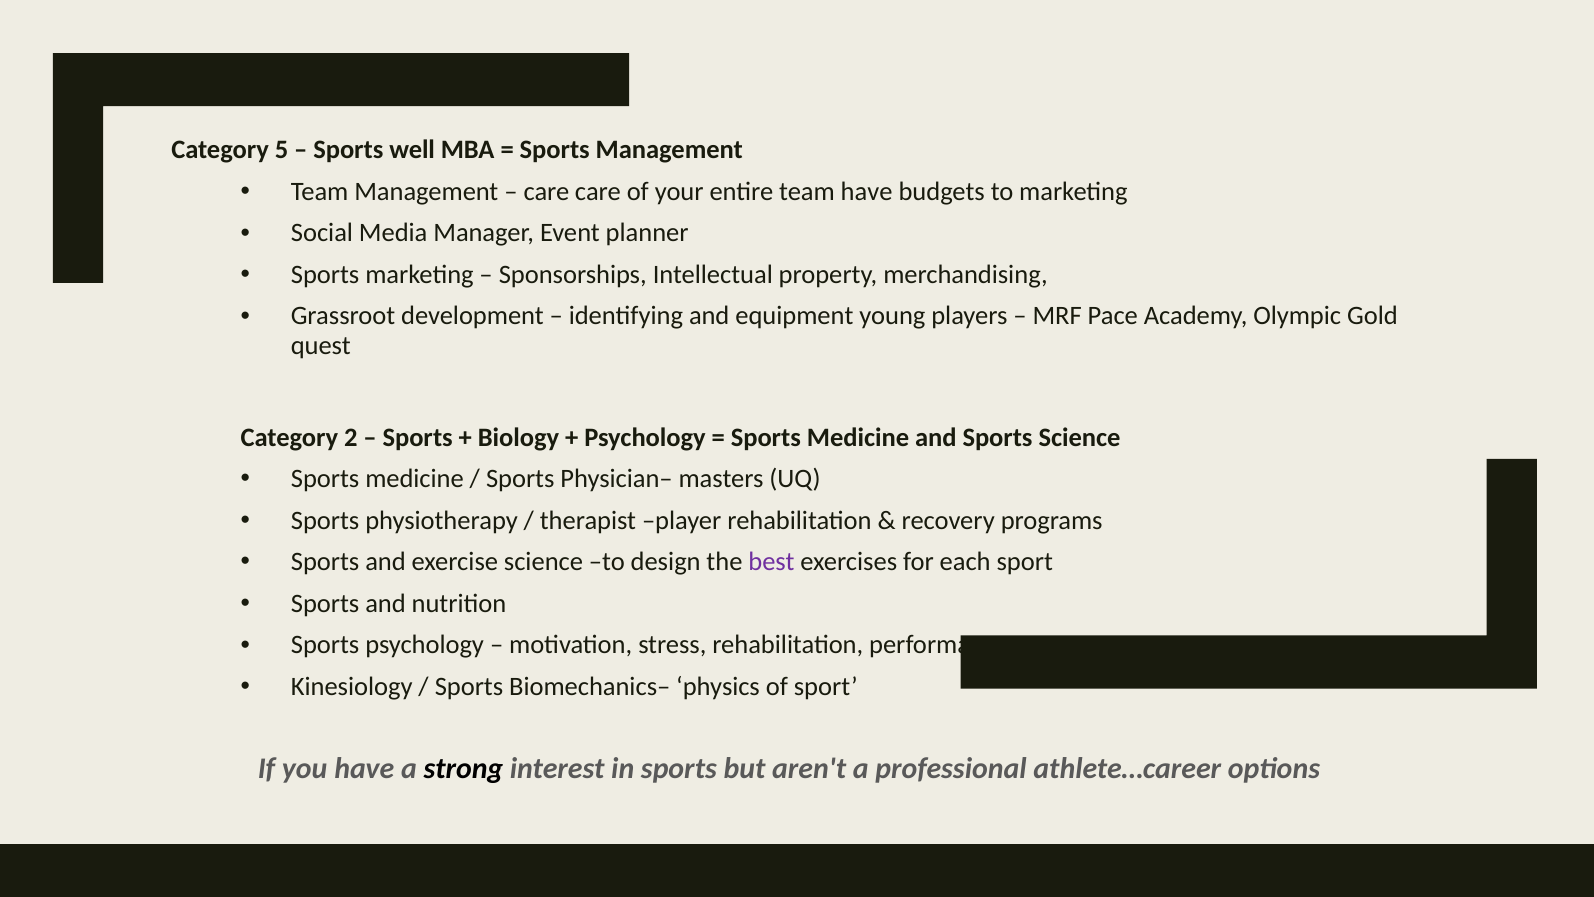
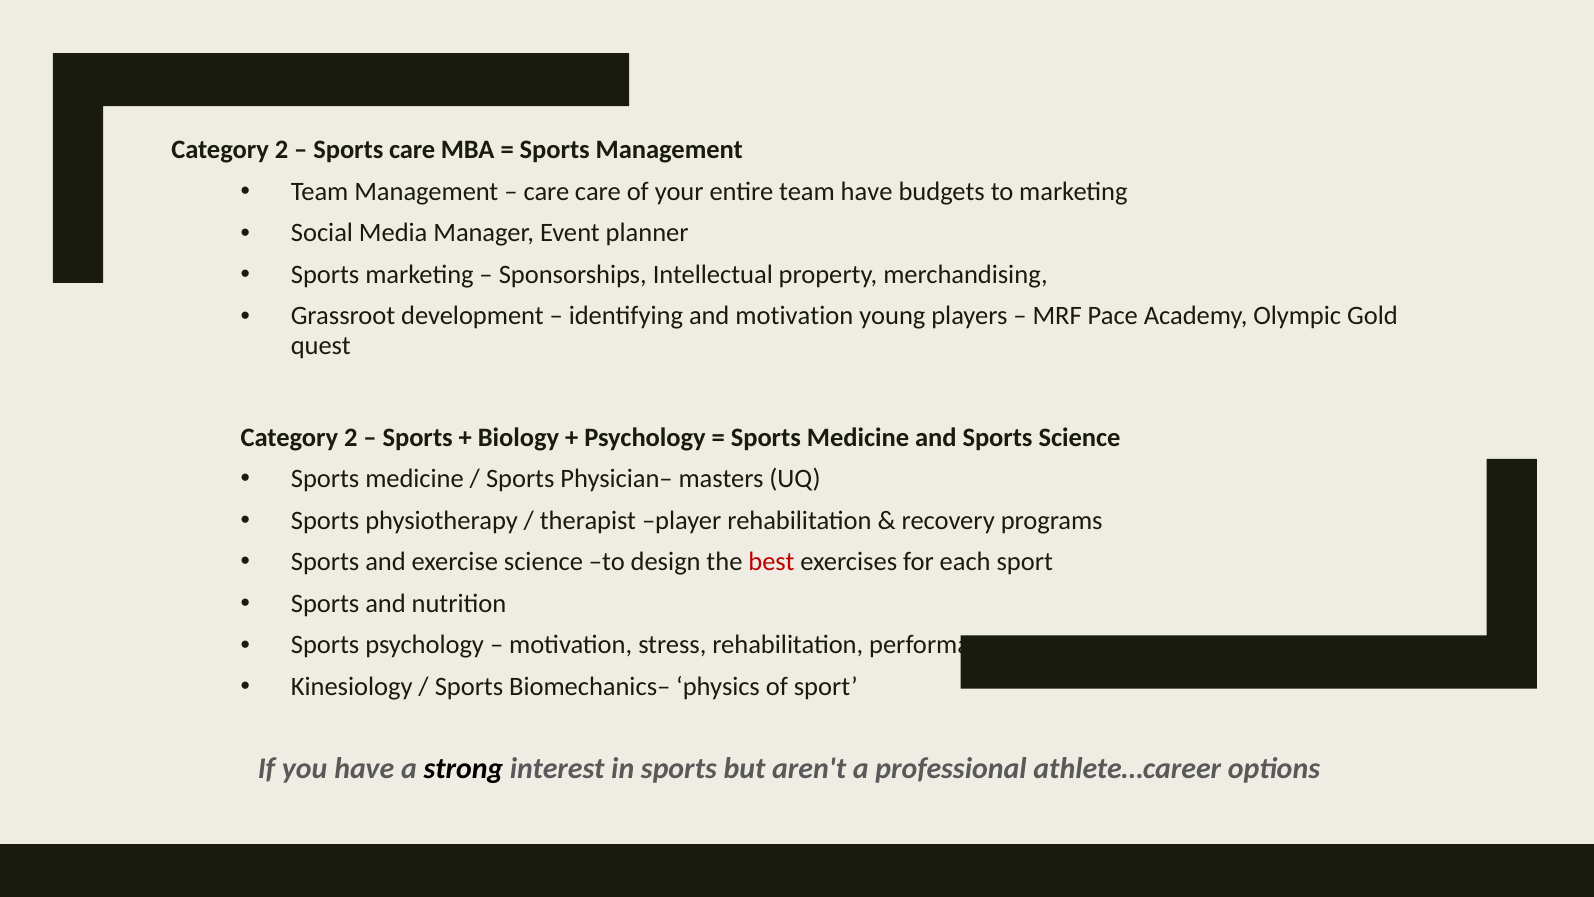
5: 5 -> 2 (282, 150)
Sports well: well -> care (412, 150)
and equipment: equipment -> motivation (794, 316)
best colour: purple -> red (771, 562)
